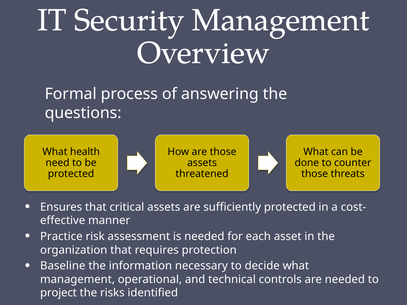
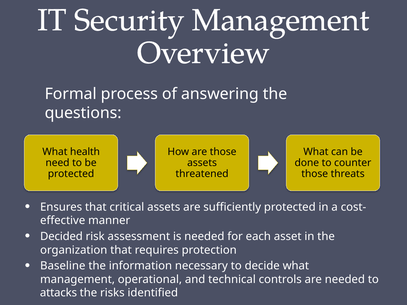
Practice: Practice -> Decided (61, 237)
project: project -> attacks (58, 293)
